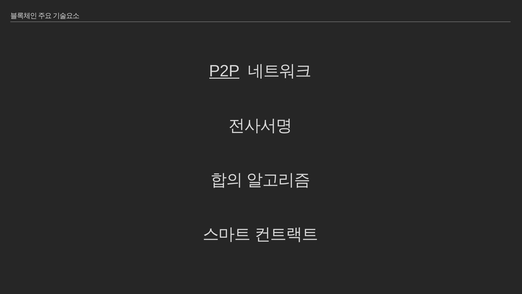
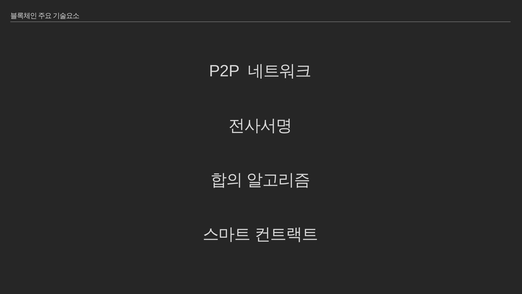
P2P underline: present -> none (224, 71)
